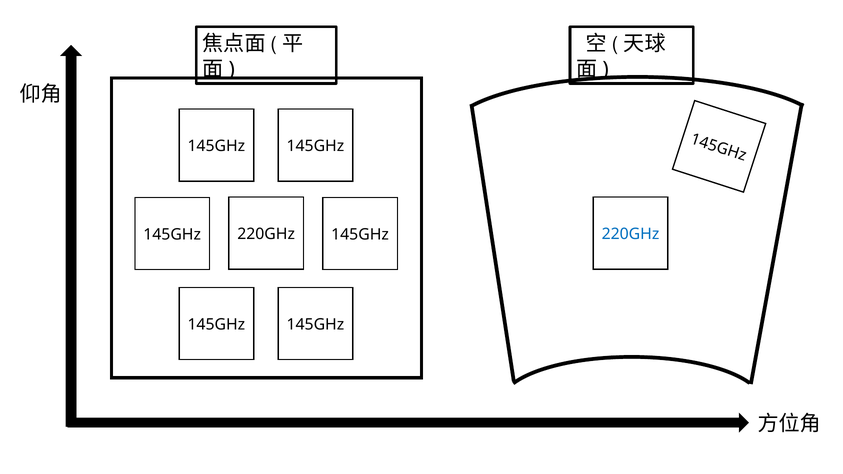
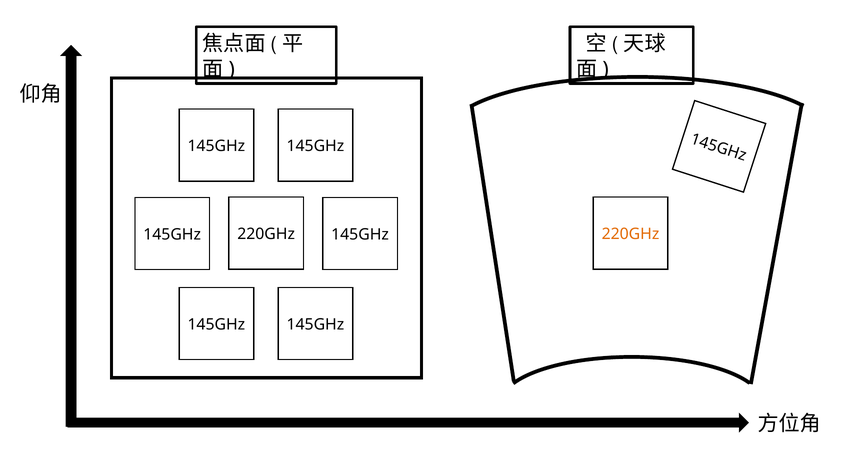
220GHz colour: blue -> orange (630, 234)
